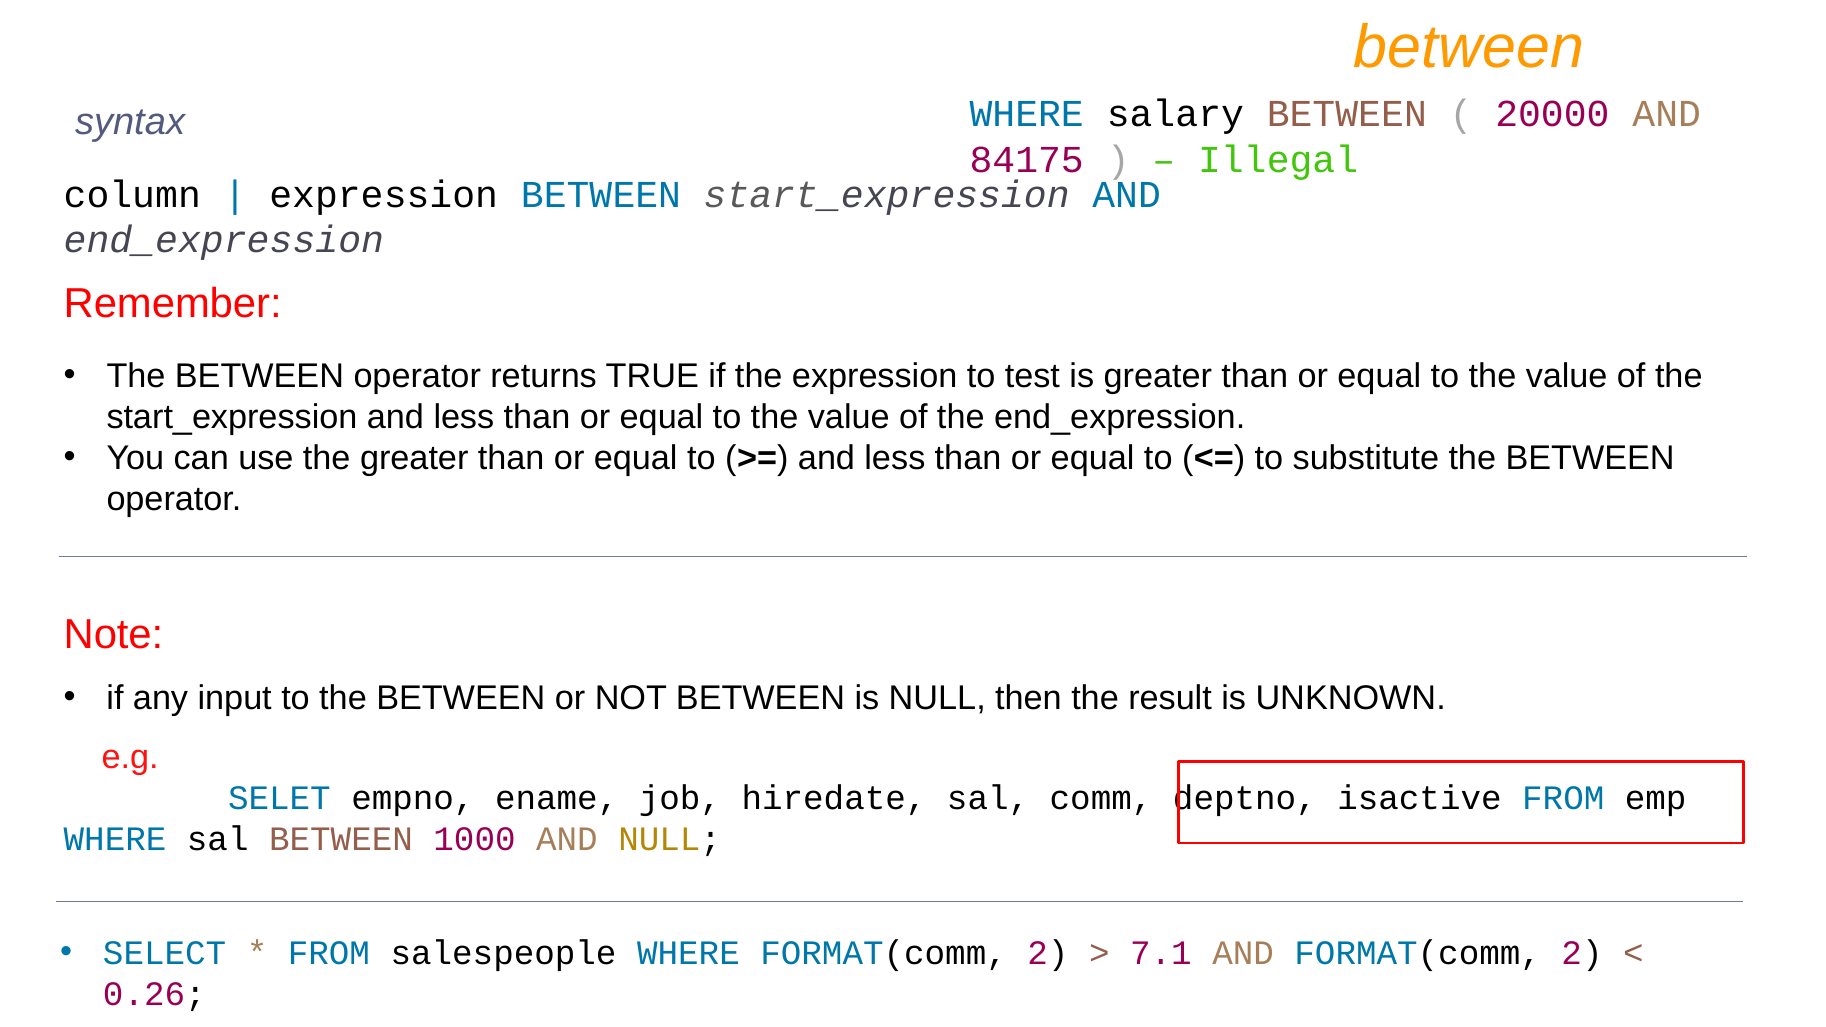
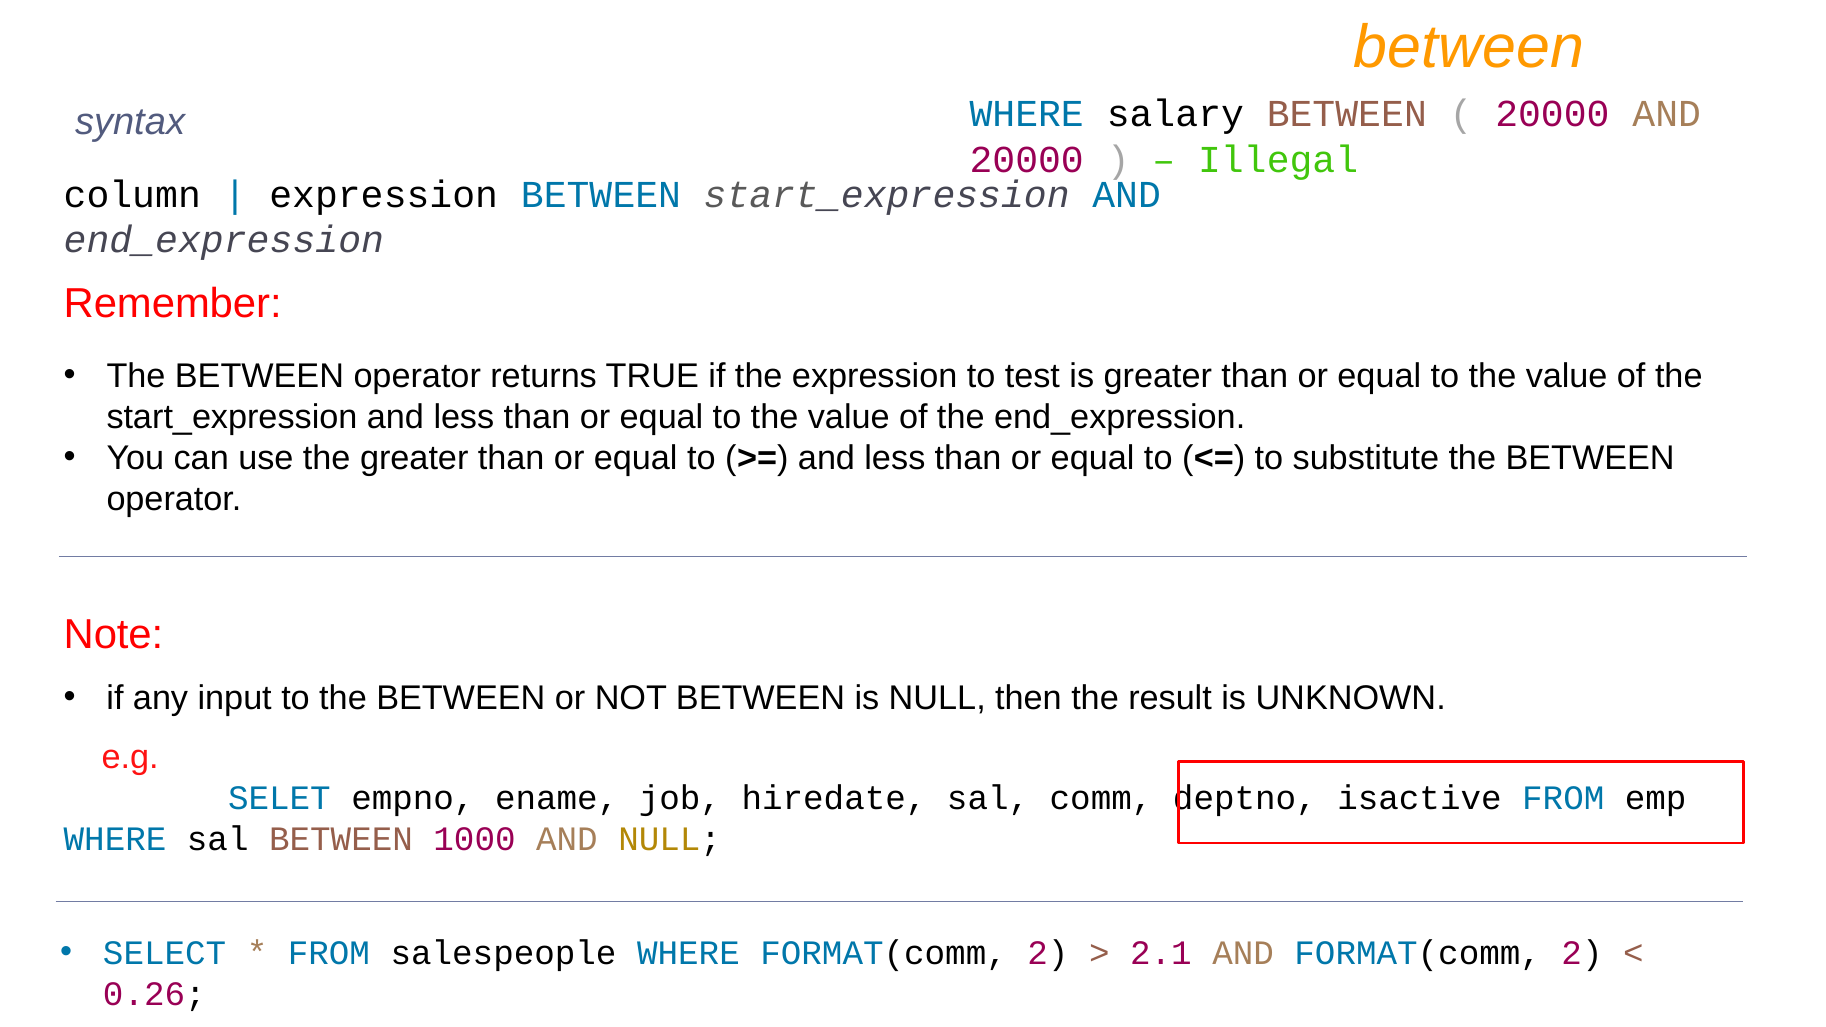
84175: 84175 -> 20000 (1027, 160)
7.1: 7.1 -> 2.1 (1161, 953)
